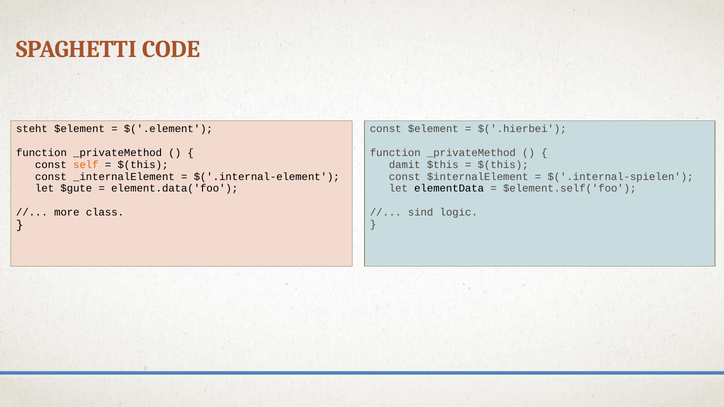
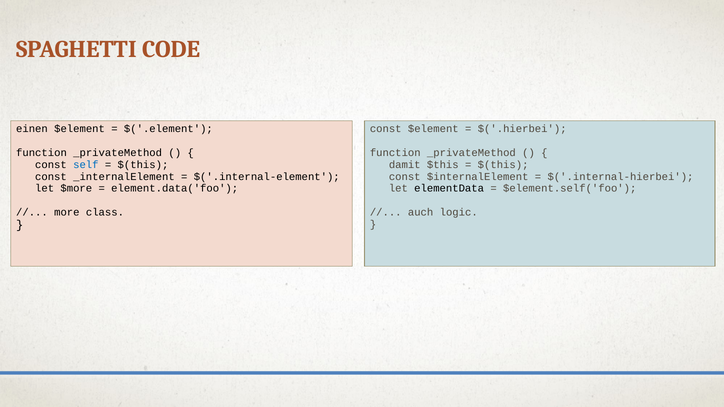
steht: steht -> einen (32, 129)
self colour: orange -> blue (86, 165)
$('.internal-spielen: $('.internal-spielen -> $('.internal-hierbei (621, 177)
$gute: $gute -> $more (76, 189)
sind: sind -> auch (421, 212)
